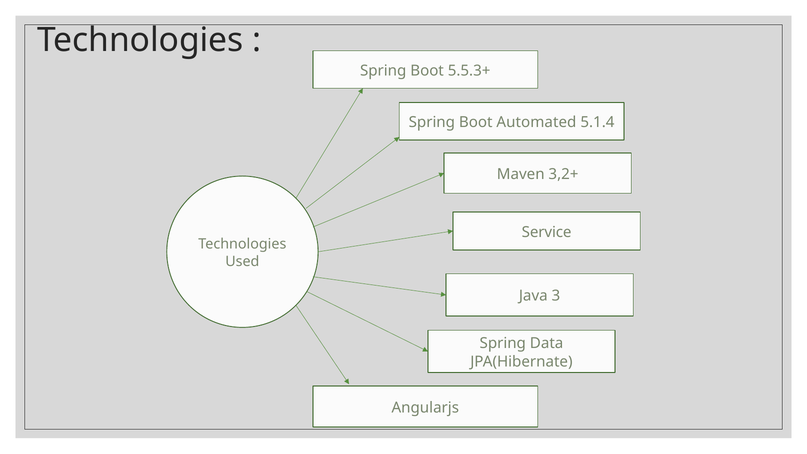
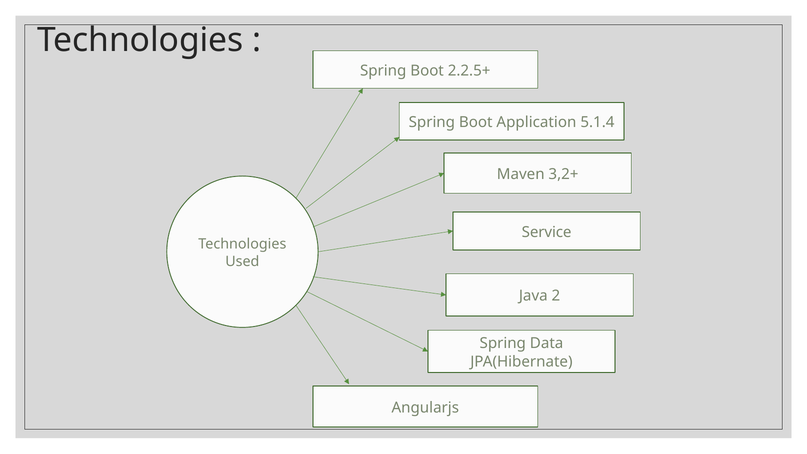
5.5.3+: 5.5.3+ -> 2.2.5+ (469, 71)
Automated: Automated -> Application (536, 122)
3: 3 -> 2 (556, 296)
